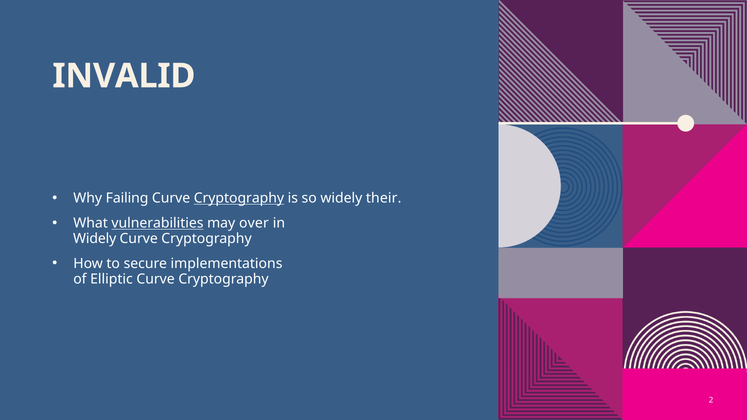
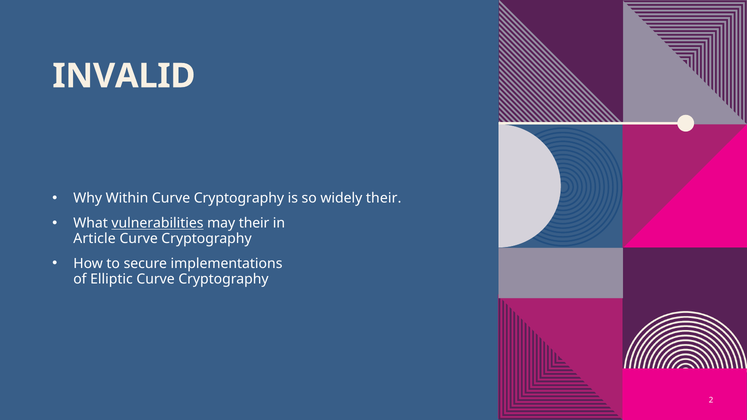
Failing: Failing -> Within (127, 198)
Cryptography underline: present -> none (239, 198)
may over: over -> their (254, 223)
Widely: Widely -> Article (95, 239)
